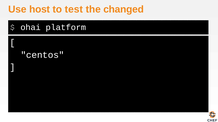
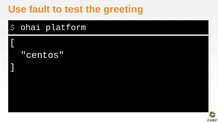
host: host -> fault (40, 9)
changed: changed -> greeting (123, 9)
